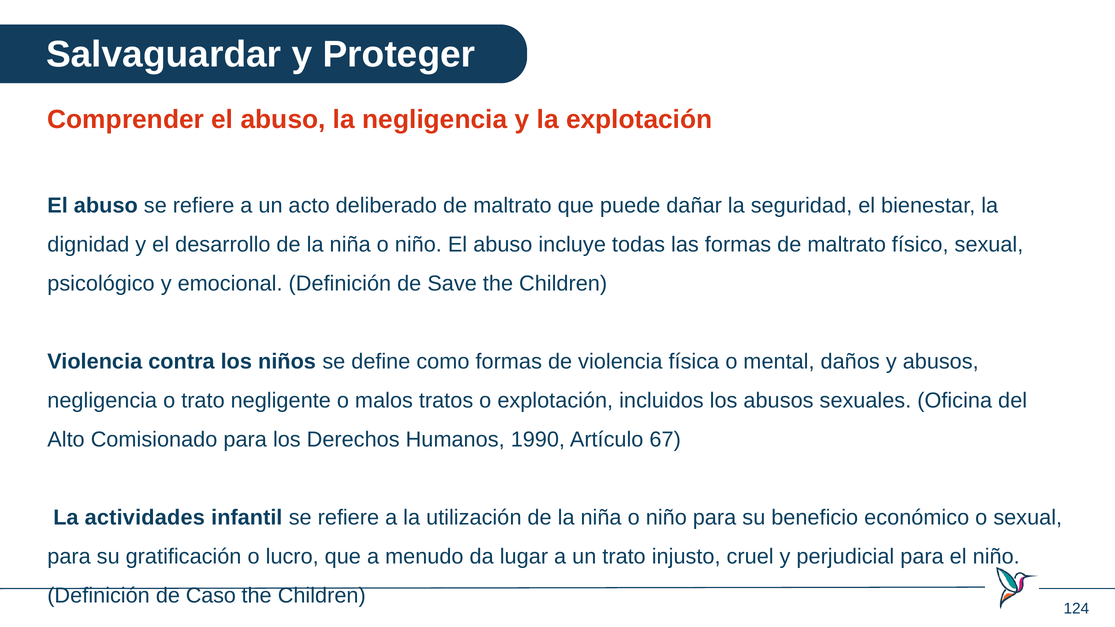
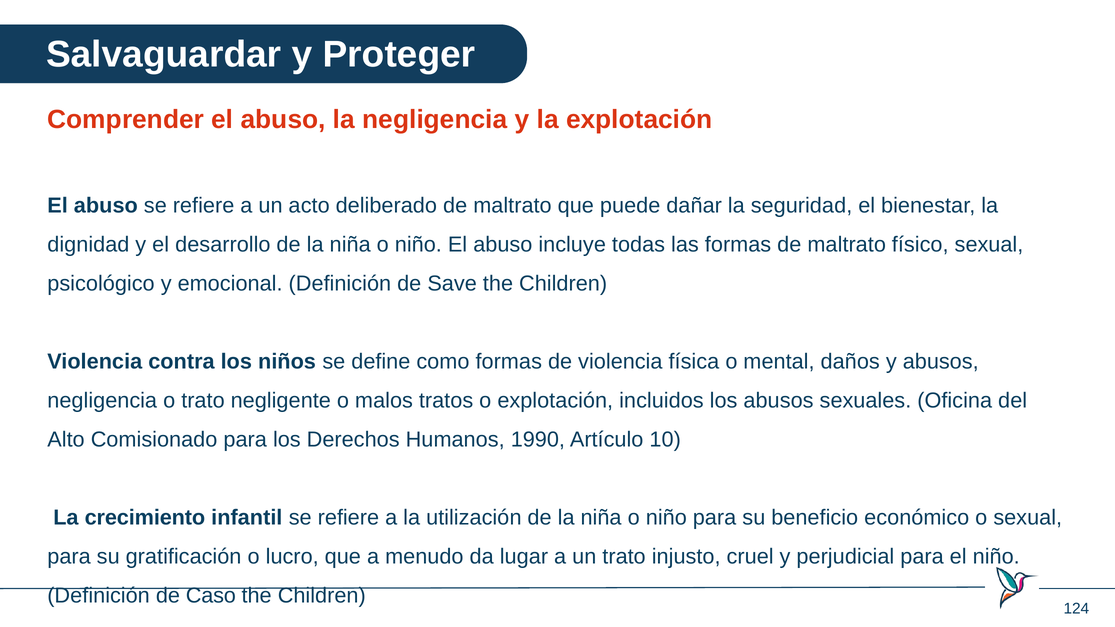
67: 67 -> 10 (665, 440)
actividades: actividades -> crecimiento (145, 518)
